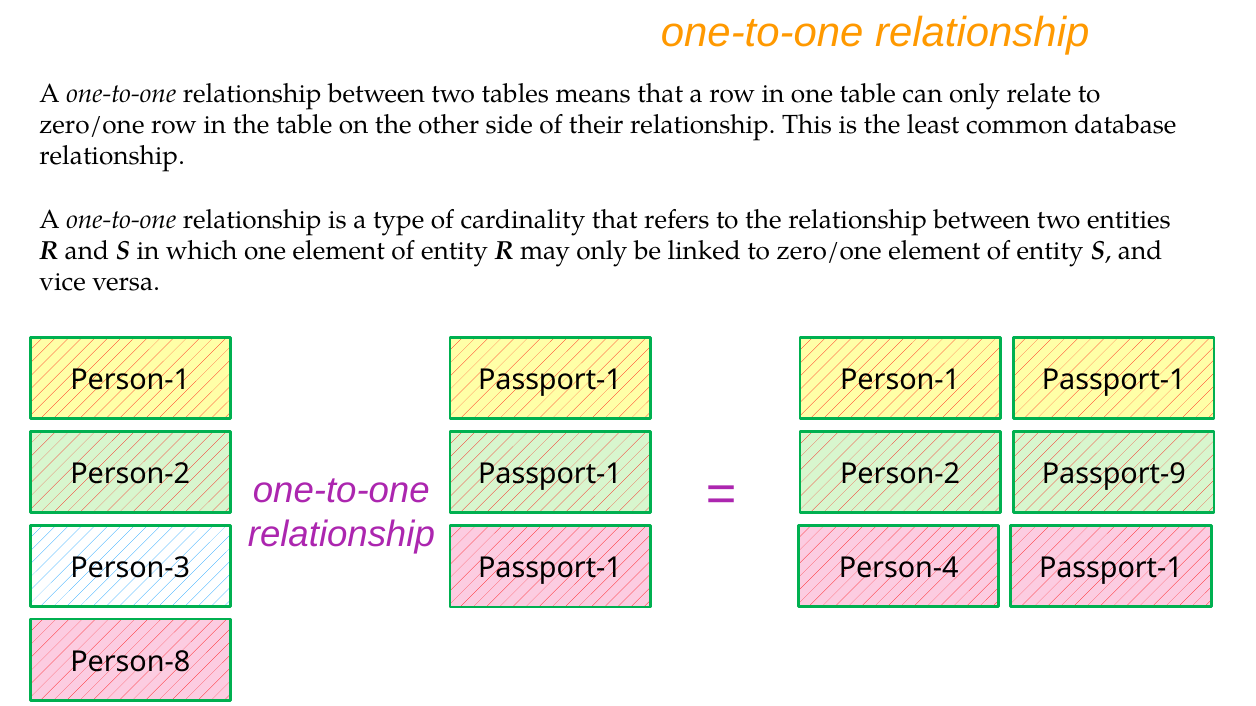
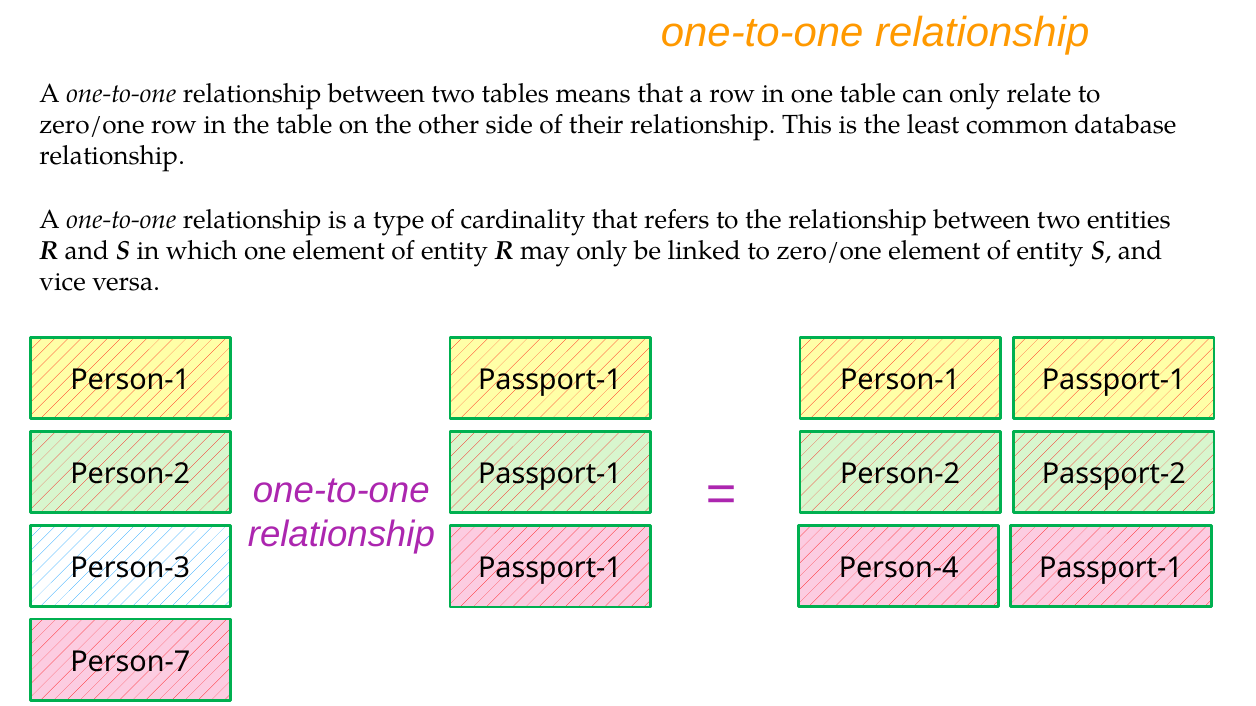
Passport-9: Passport-9 -> Passport-2 (1114, 474)
Person-8: Person-8 -> Person-7 (130, 662)
